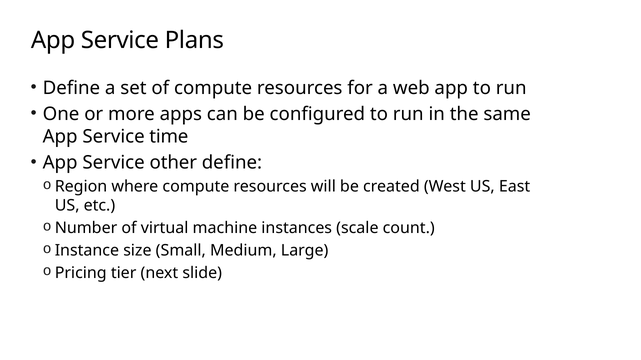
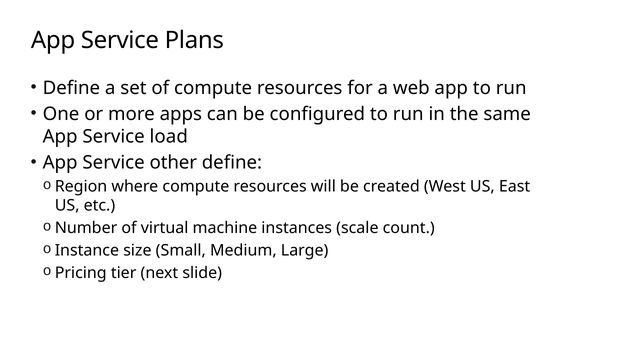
time: time -> load (169, 137)
